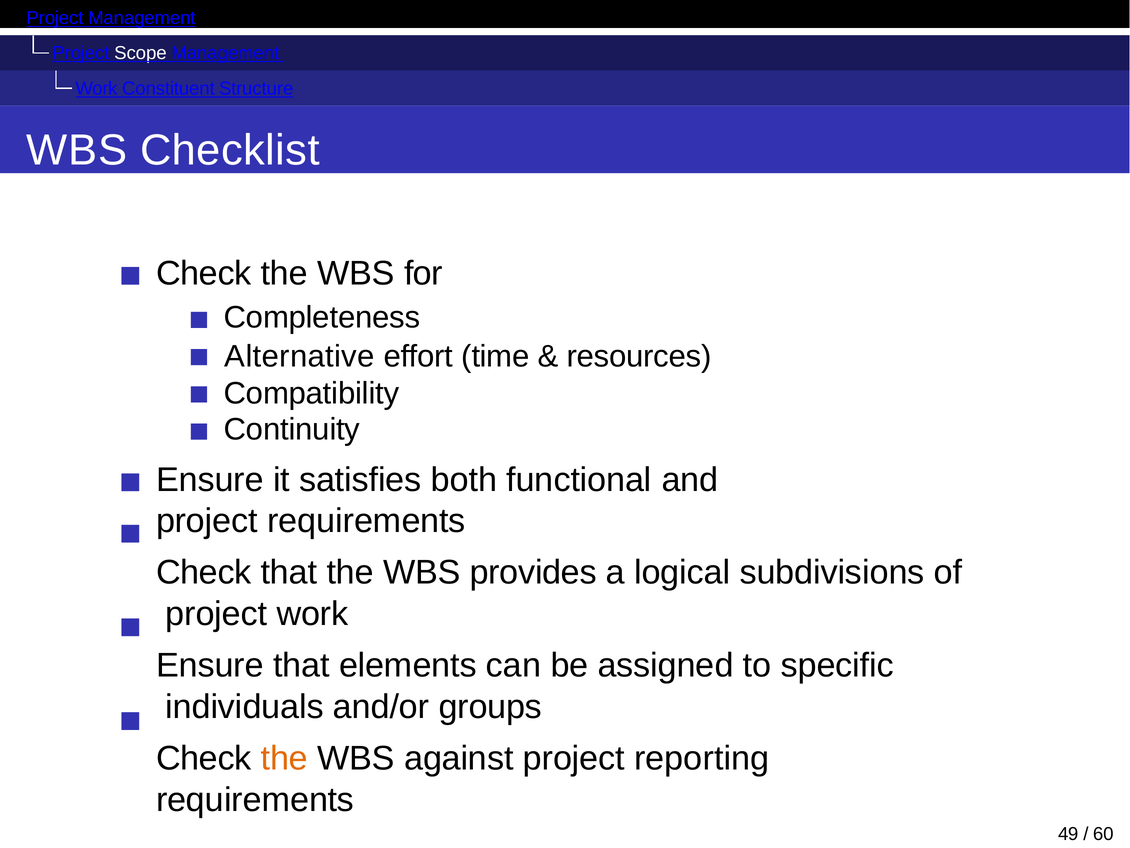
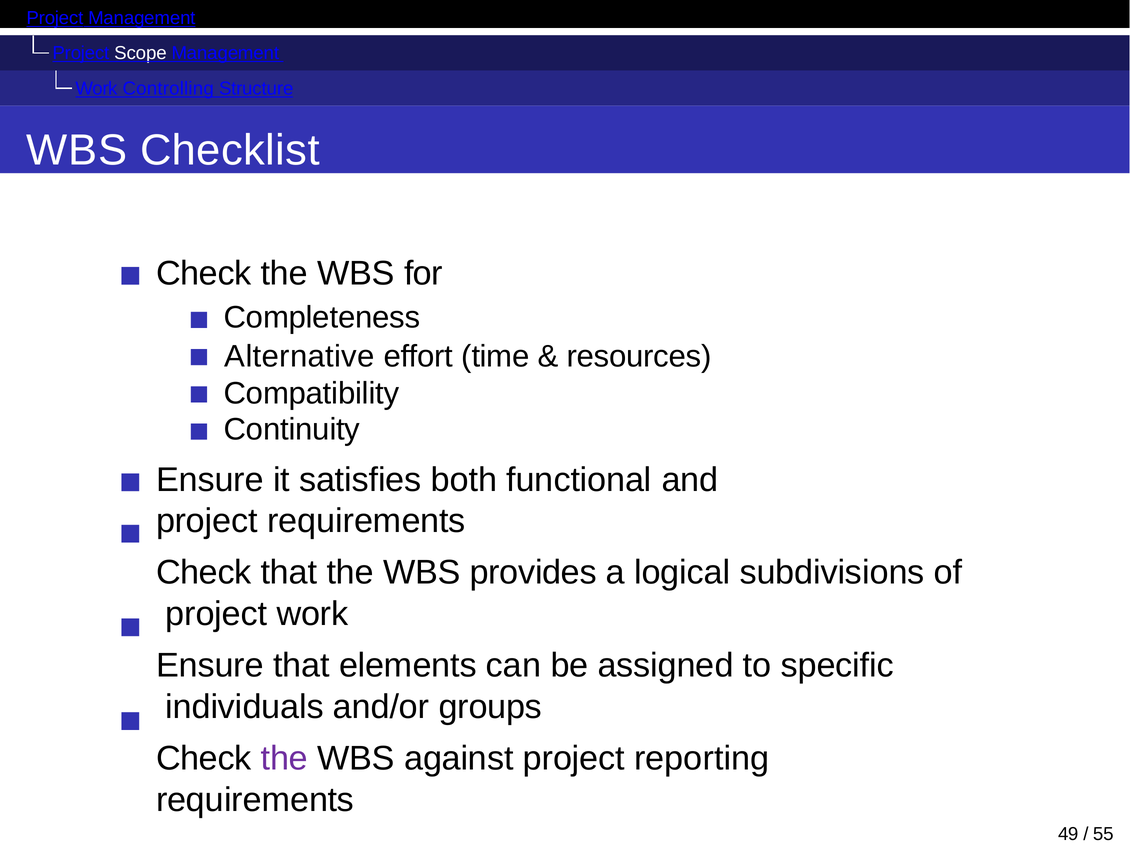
Constituent: Constituent -> Controlling (168, 88)
the colour: orange -> purple (284, 759)
60: 60 -> 55 (1103, 834)
